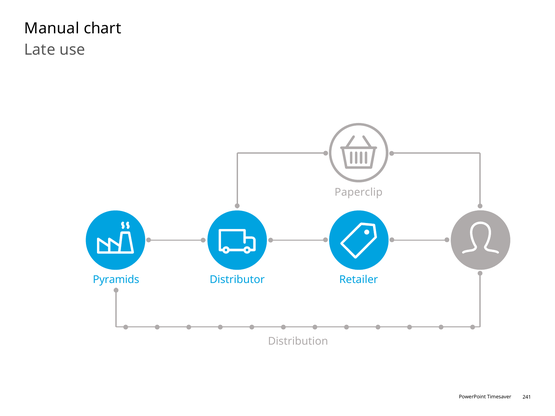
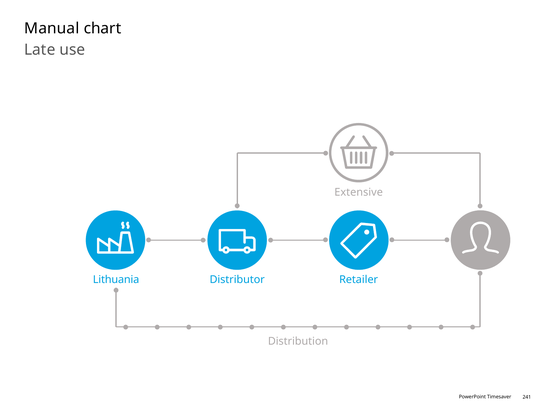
Paperclip: Paperclip -> Extensive (359, 193)
Pyramids: Pyramids -> Lithuania (116, 280)
